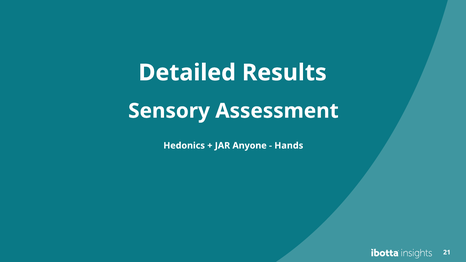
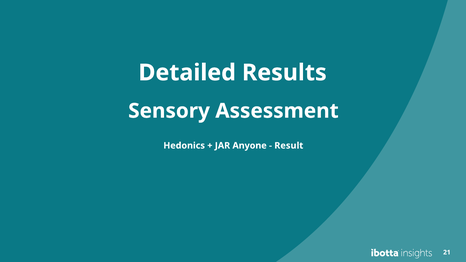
Hands: Hands -> Result (289, 146)
